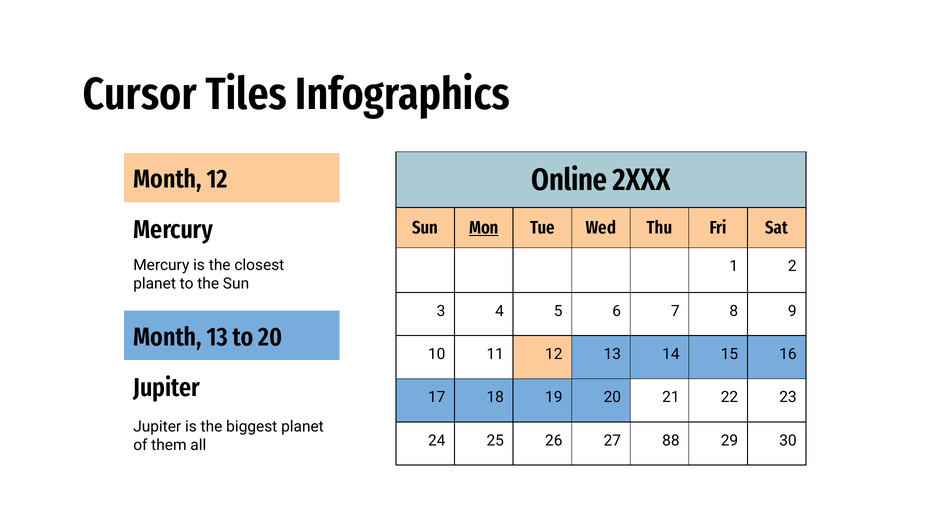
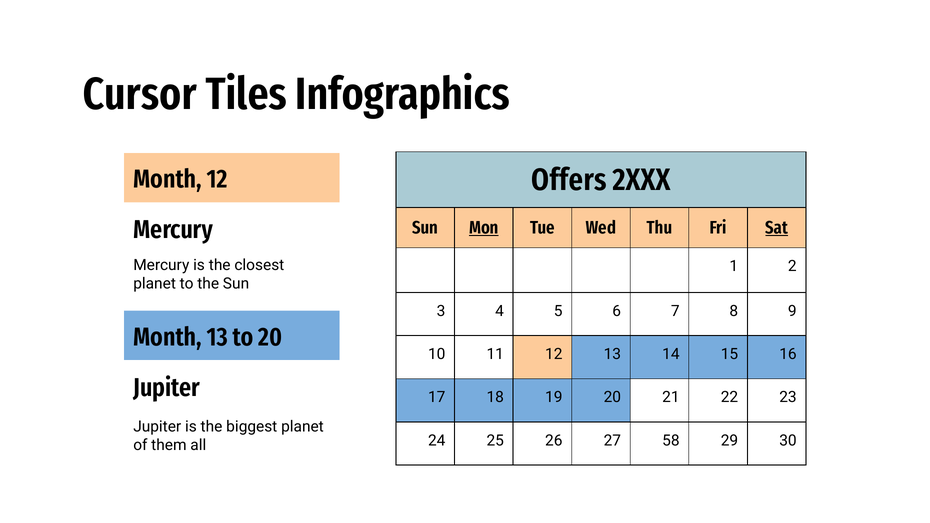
Online: Online -> Offers (569, 180)
Sat underline: none -> present (777, 228)
88: 88 -> 58 (671, 441)
